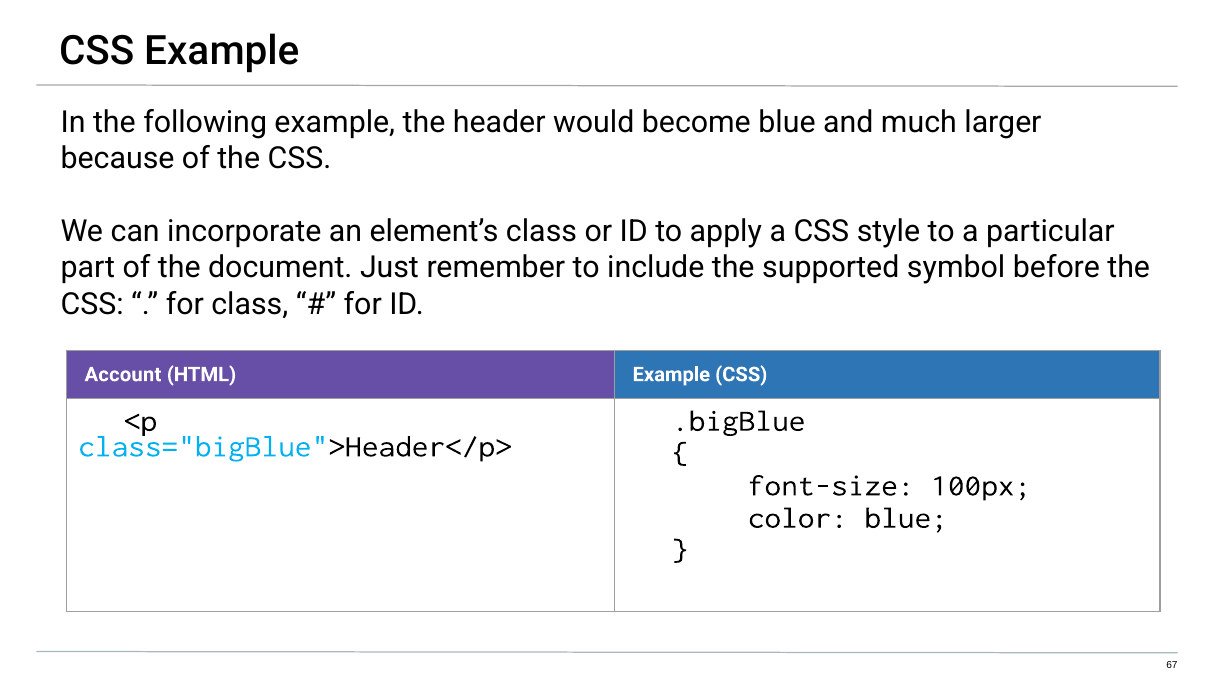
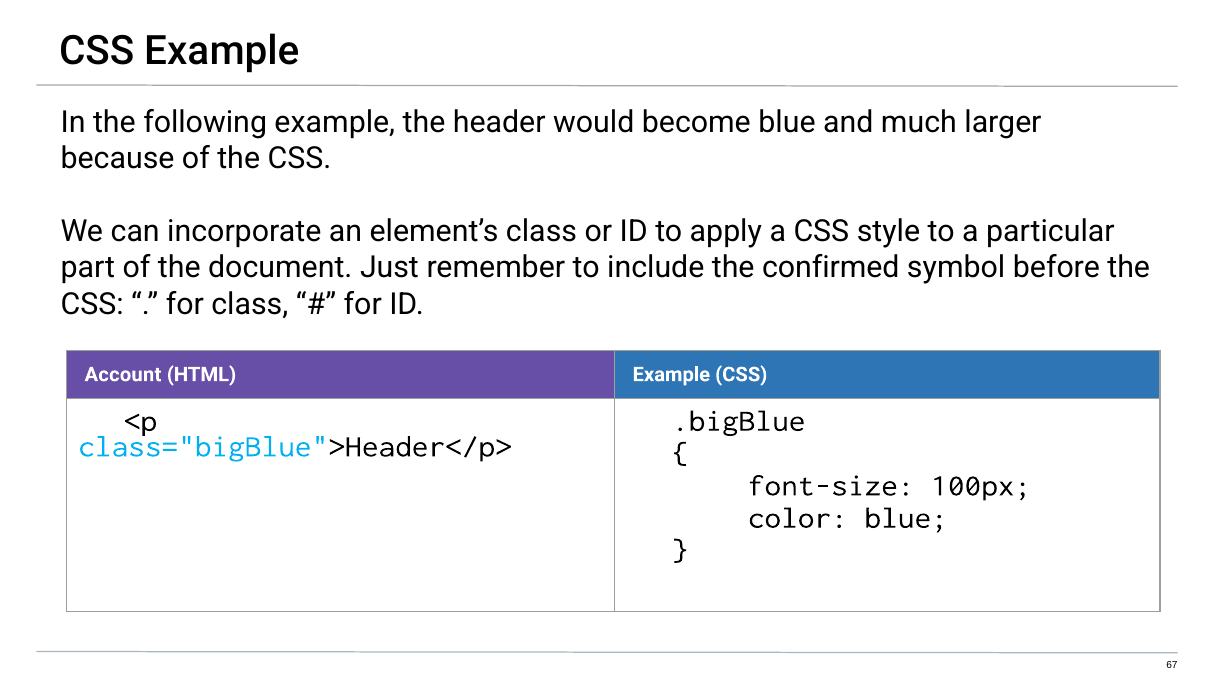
supported: supported -> confirmed (831, 268)
